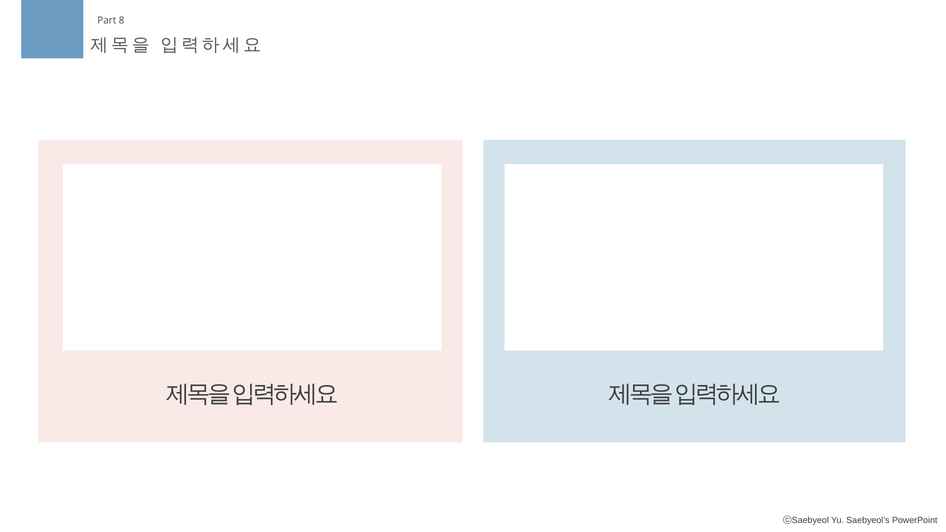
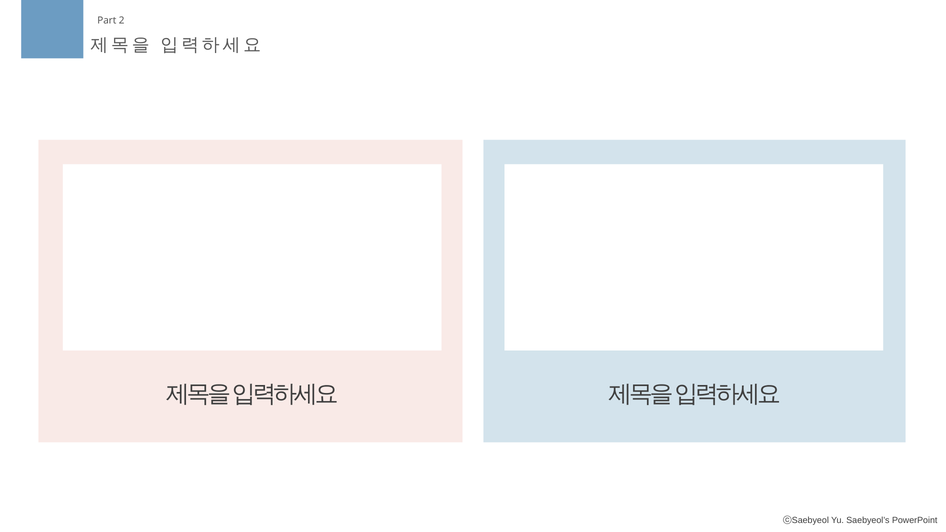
8: 8 -> 2 (122, 21)
